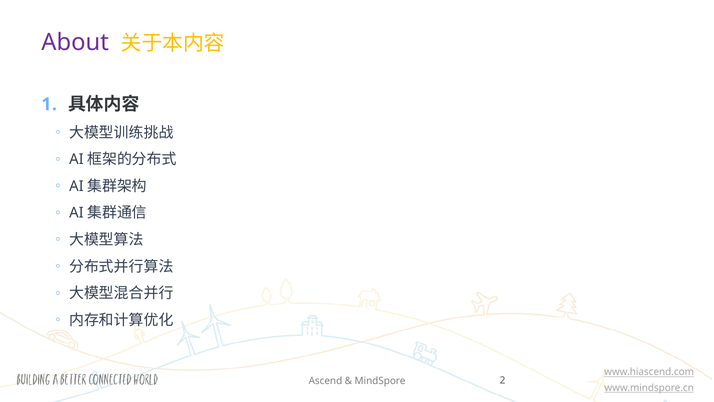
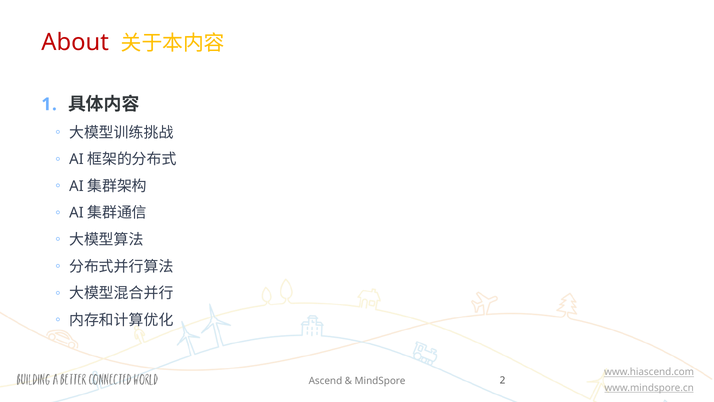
About colour: purple -> red (75, 42)
